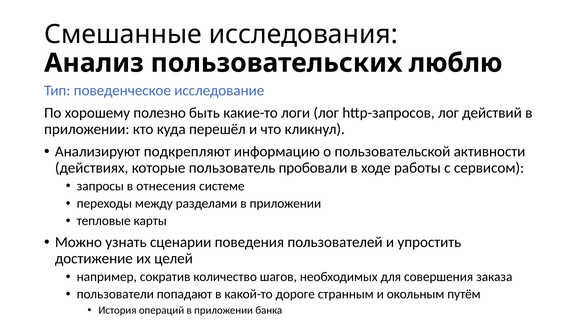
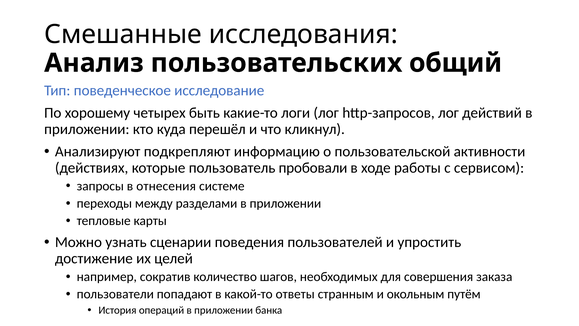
люблю: люблю -> общий (456, 63)
полезно: полезно -> четырех (160, 113)
дороге: дороге -> ответы (295, 294)
